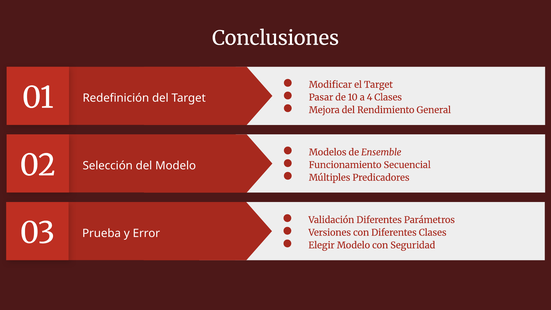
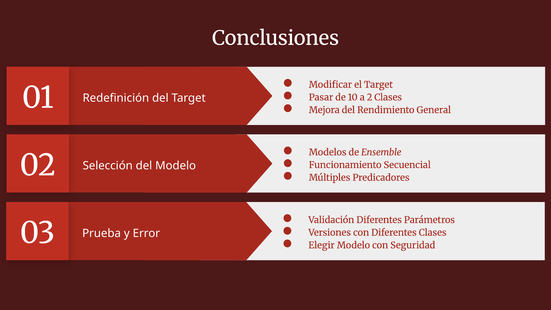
4: 4 -> 2 (370, 97)
